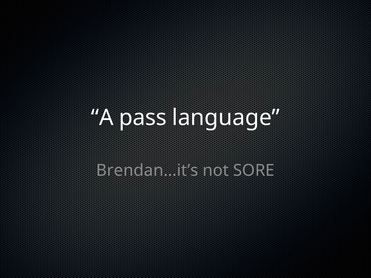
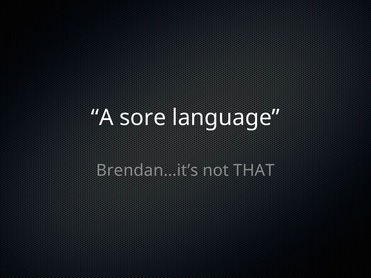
pass: pass -> sore (143, 118)
SORE: SORE -> THAT (254, 171)
